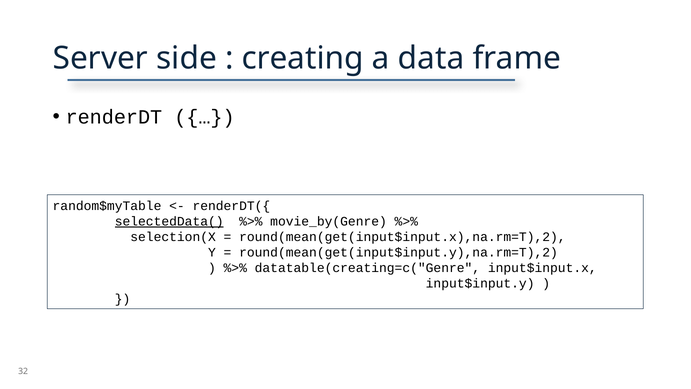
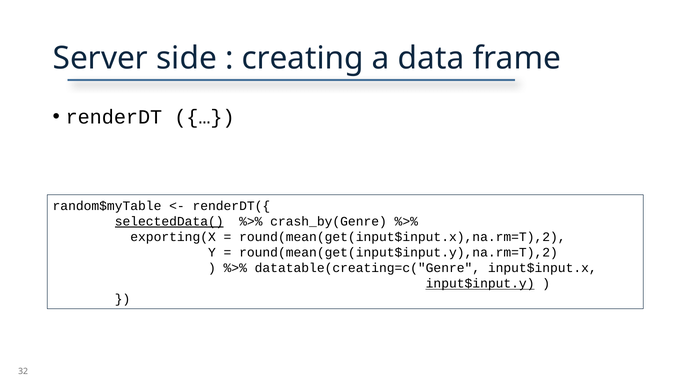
movie_by(Genre: movie_by(Genre -> crash_by(Genre (329, 221)
selection(X: selection(X -> exporting(X (173, 237)
input$input.y underline: none -> present (480, 283)
